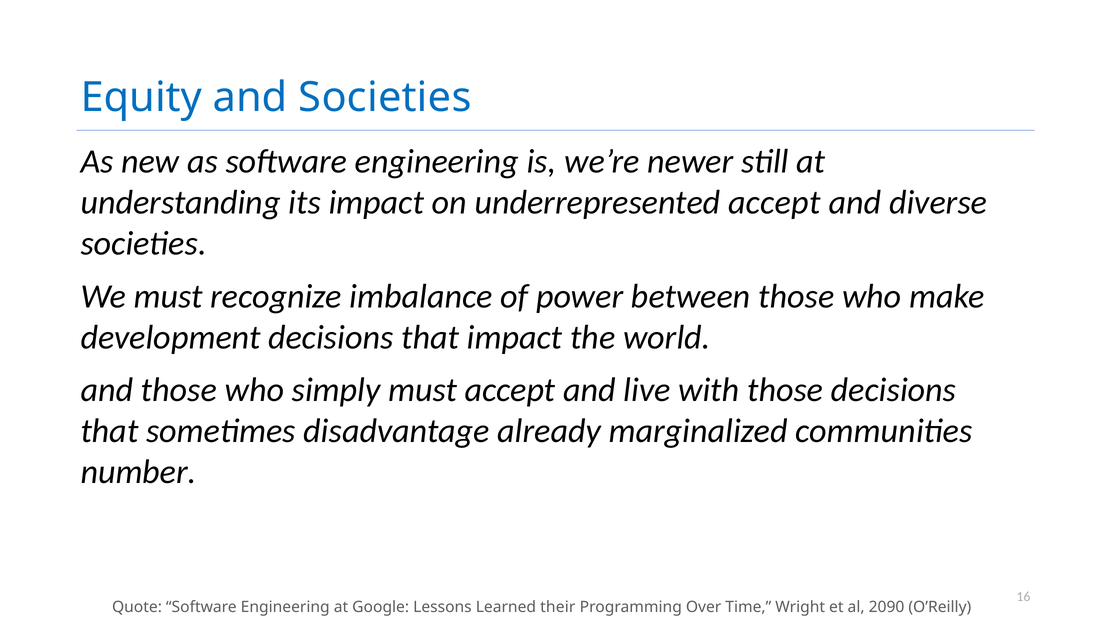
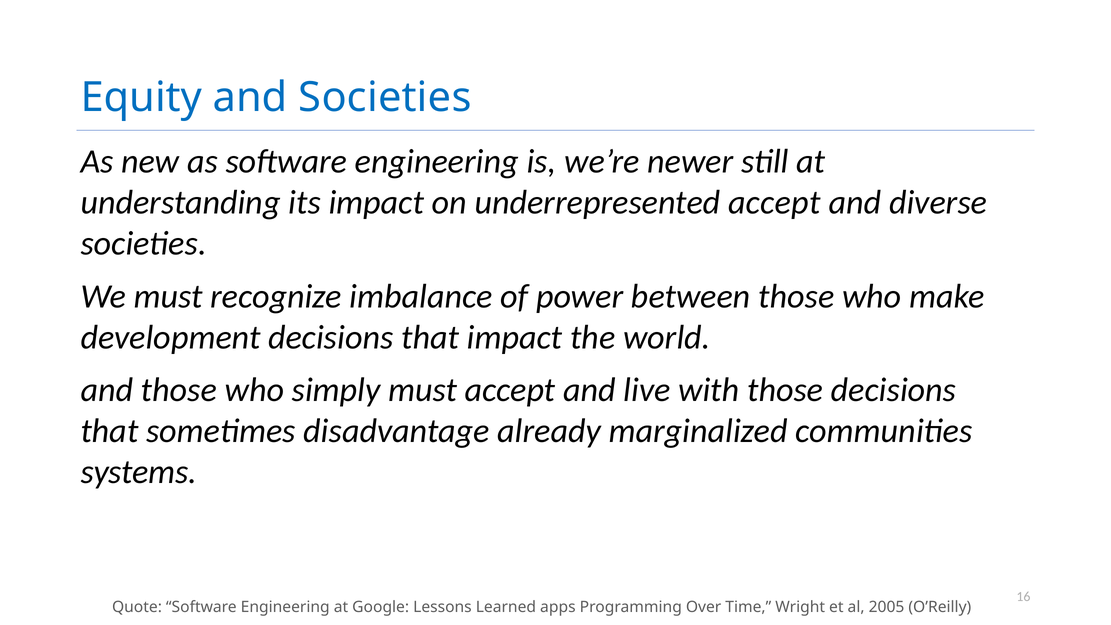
number: number -> systems (139, 472)
their: their -> apps (558, 607)
2090: 2090 -> 2005 (887, 607)
